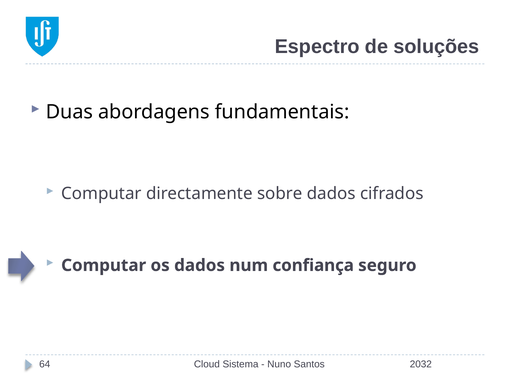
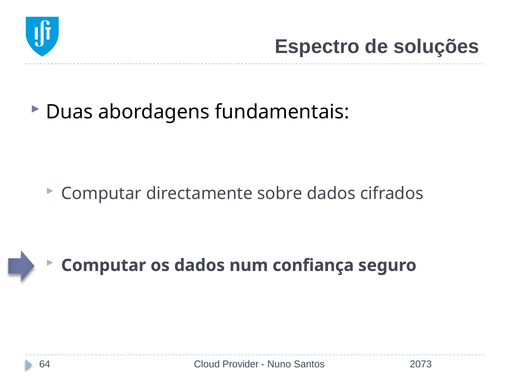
Sistema: Sistema -> Provider (241, 364)
2032: 2032 -> 2073 (421, 364)
